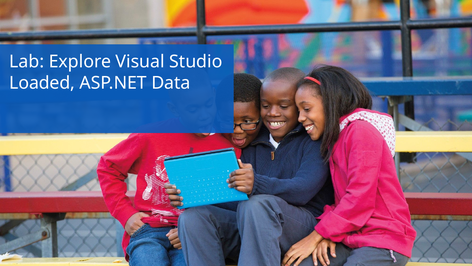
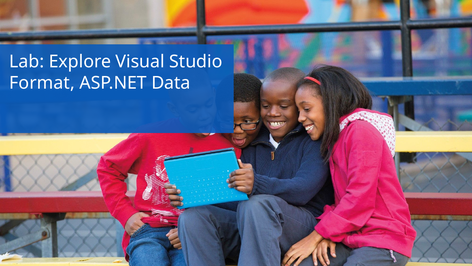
Loaded: Loaded -> Format (42, 83)
